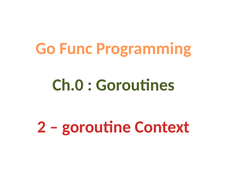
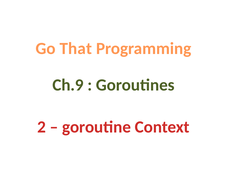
Func: Func -> That (76, 49)
Ch.0: Ch.0 -> Ch.9 (68, 85)
